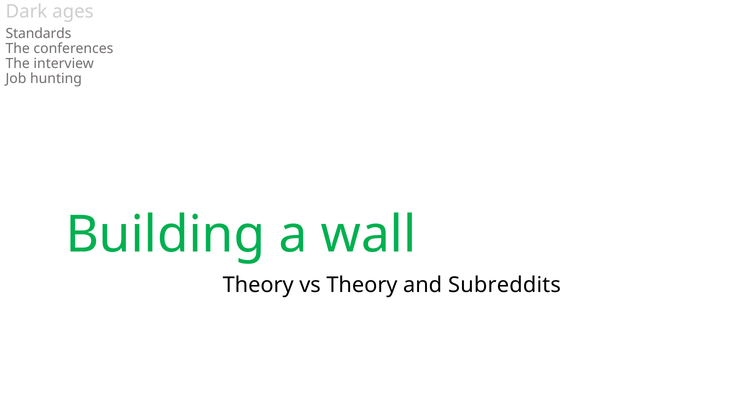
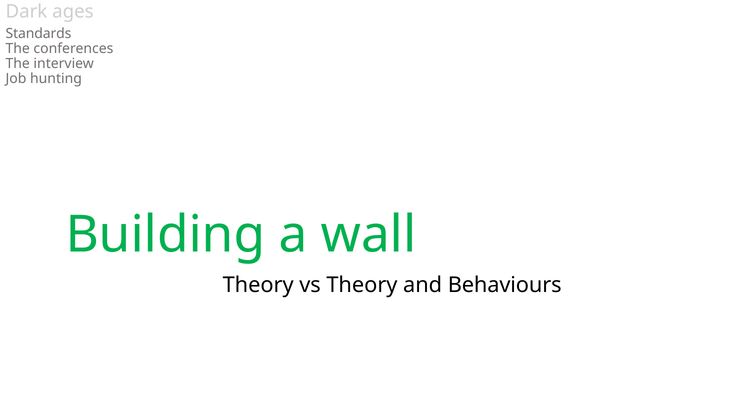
Subreddits: Subreddits -> Behaviours (505, 285)
